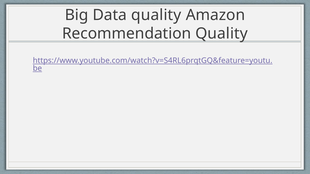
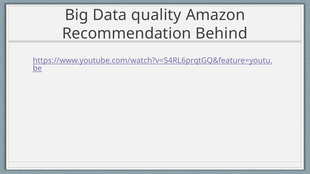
Recommendation Quality: Quality -> Behind (221, 34)
